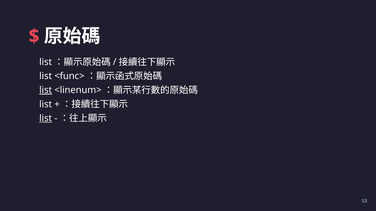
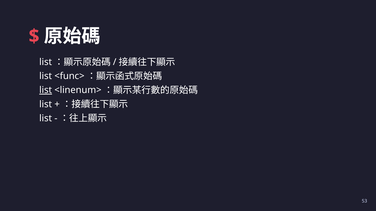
list underline: present -> none (46, 118)
